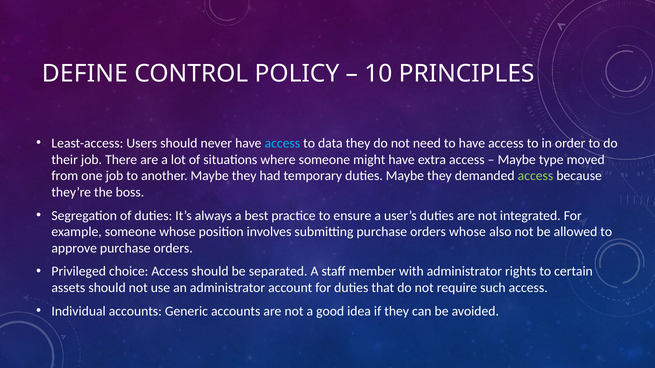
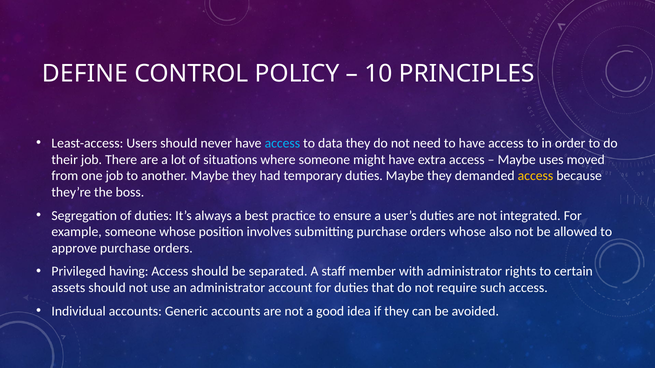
type: type -> uses (551, 160)
access colour: light green -> yellow (535, 176)
choice: choice -> having (129, 272)
